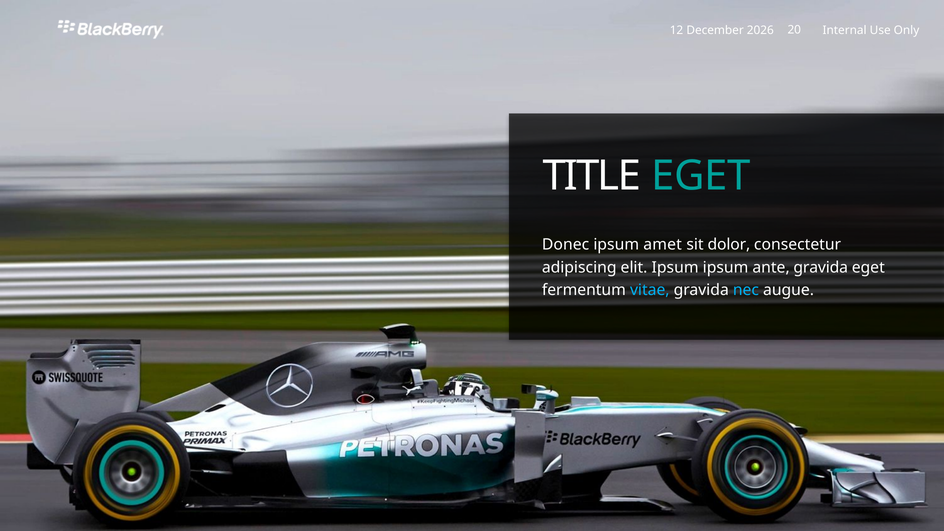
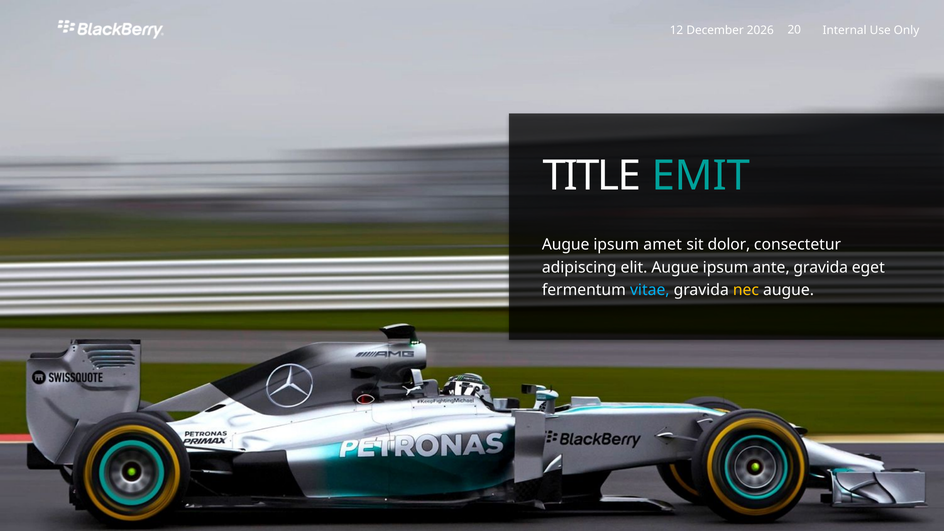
TITLE EGET: EGET -> EMIT (701, 176)
Donec: Donec -> Augue (566, 245)
elit Ipsum: Ipsum -> Augue (675, 267)
nec colour: light blue -> yellow (746, 290)
